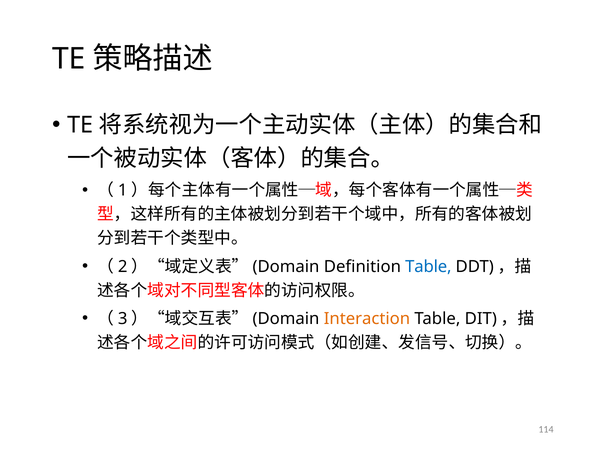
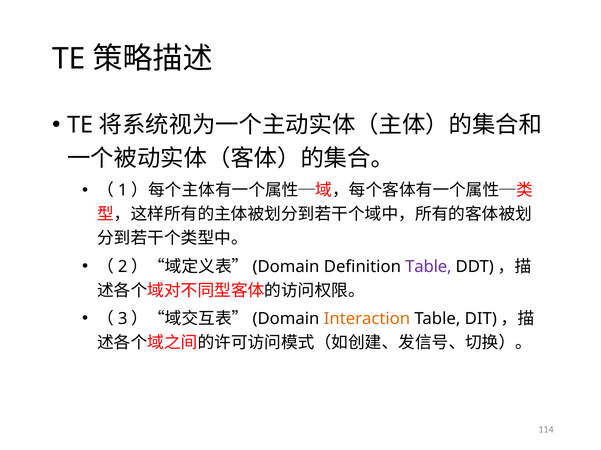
Table colour: blue -> purple (428, 267)
